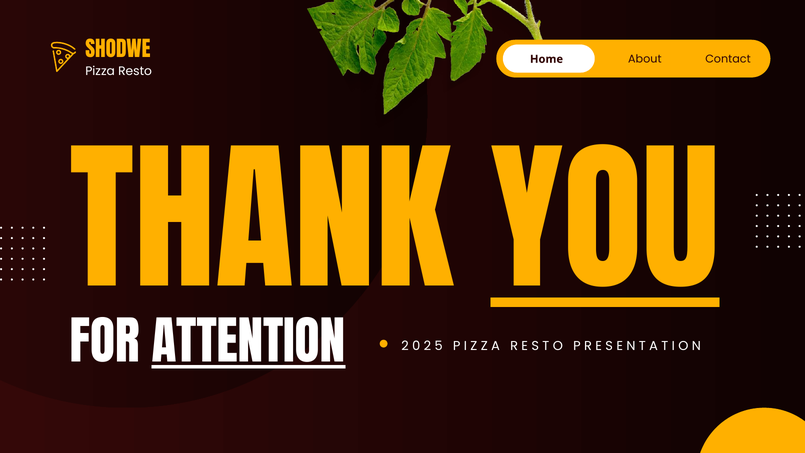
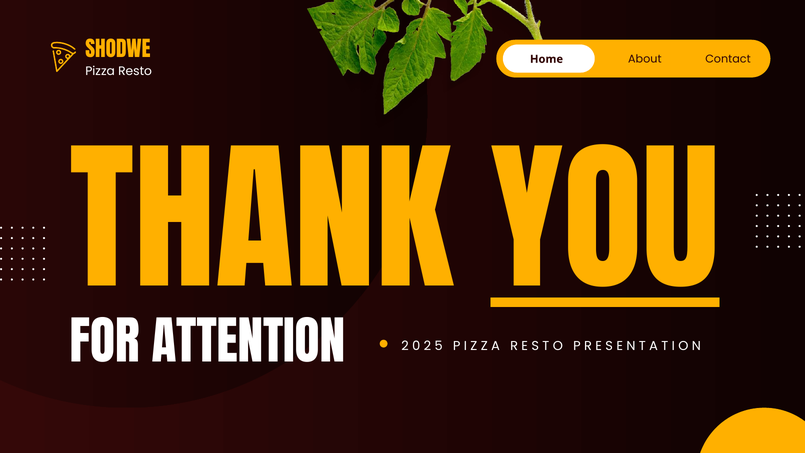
ATTENTION underline: present -> none (248, 345)
